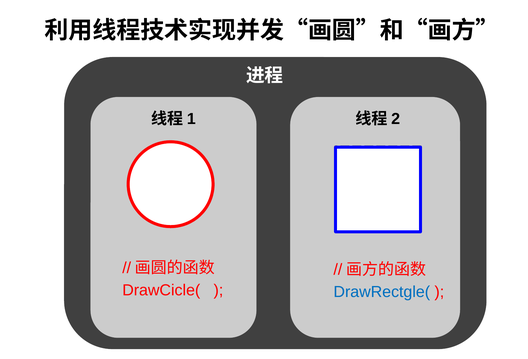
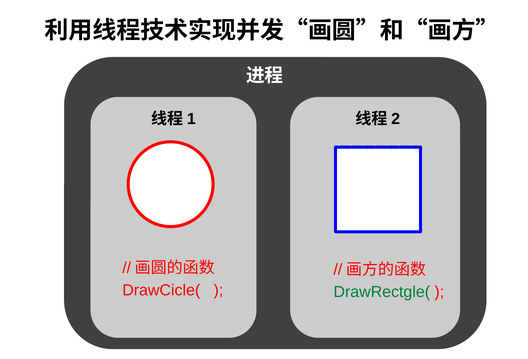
DrawRectgle( colour: blue -> green (382, 292)
